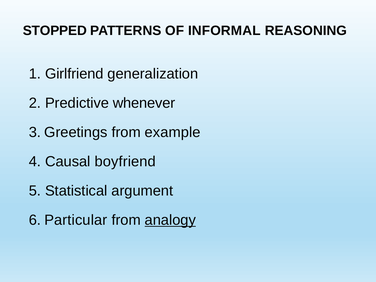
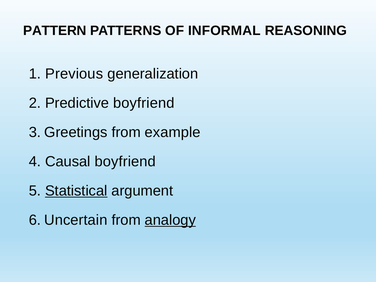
STOPPED: STOPPED -> PATTERN (55, 31)
Girlfriend: Girlfriend -> Previous (74, 74)
Predictive whenever: whenever -> boyfriend (144, 103)
Statistical underline: none -> present (76, 191)
Particular: Particular -> Uncertain (76, 220)
